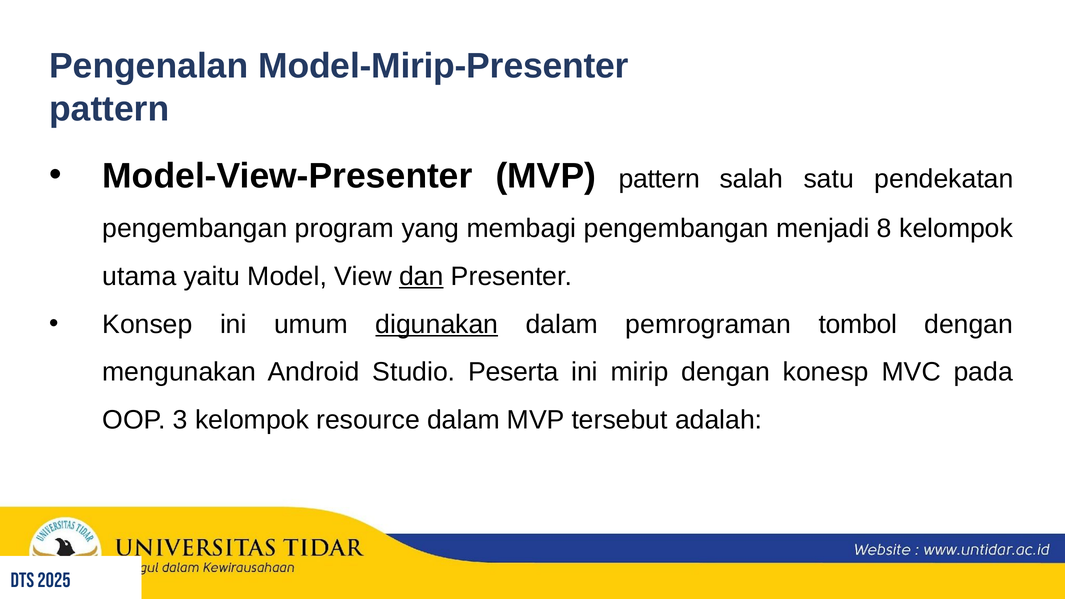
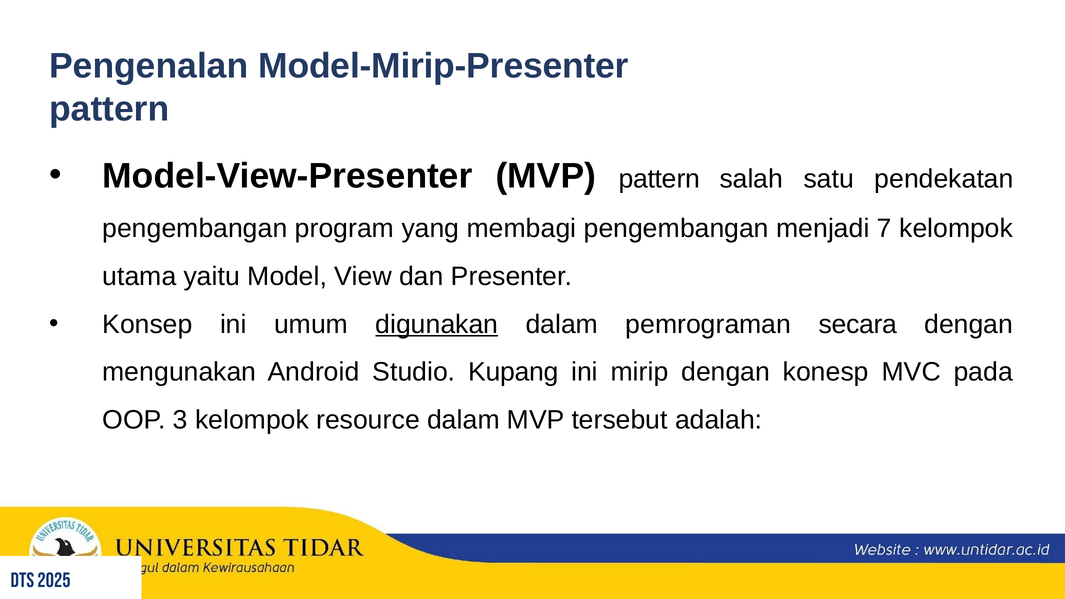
8: 8 -> 7 (884, 228)
dan underline: present -> none (421, 276)
tombol: tombol -> secara (858, 324)
Peserta: Peserta -> Kupang (513, 372)
